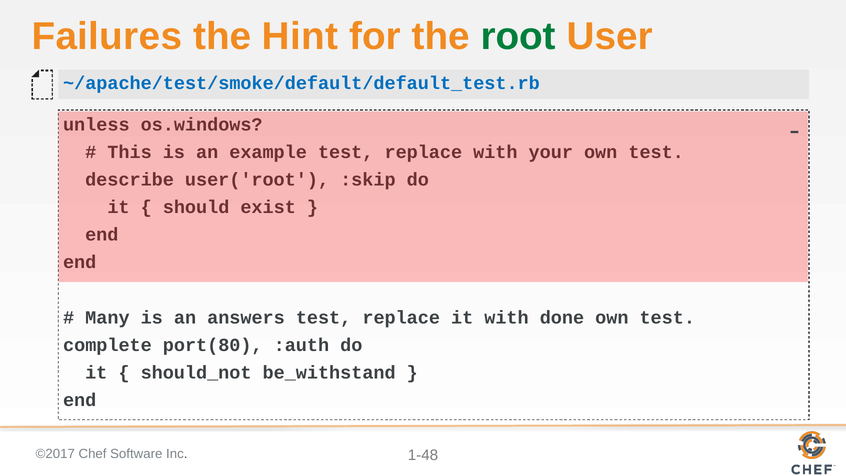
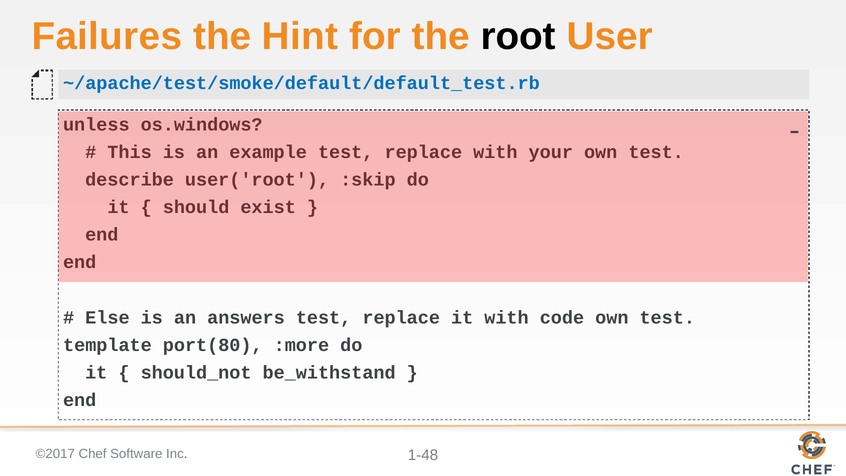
root colour: green -> black (518, 37)
Many: Many -> Else (107, 317)
done: done -> code (562, 317)
complete: complete -> template (107, 345)
:auth: :auth -> :more (301, 345)
